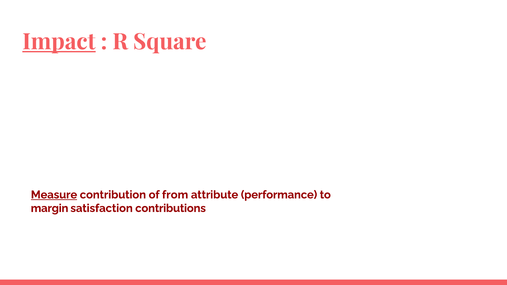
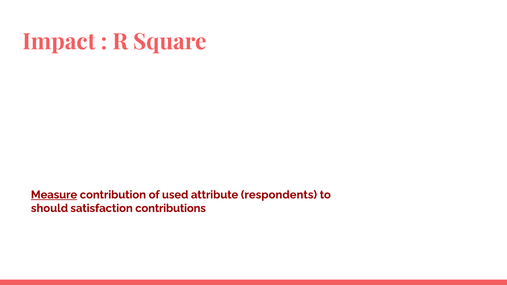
Impact underline: present -> none (59, 42)
from: from -> used (175, 195)
performance: performance -> respondents (279, 195)
margin: margin -> should (49, 208)
